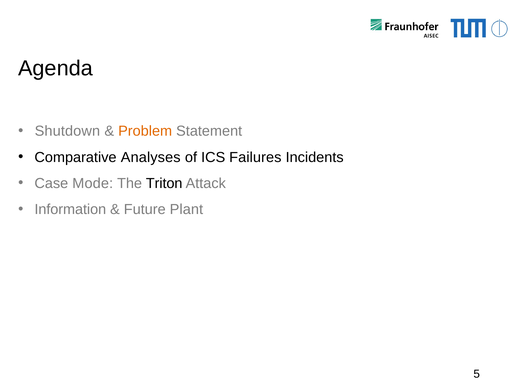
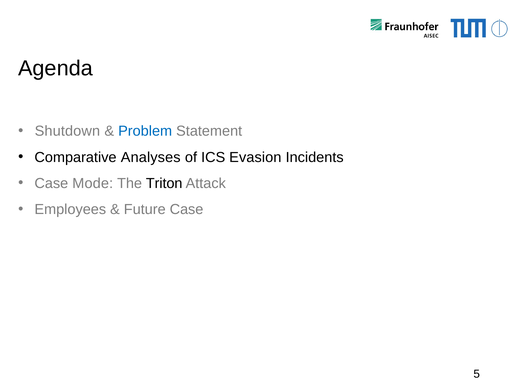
Problem colour: orange -> blue (145, 131)
Failures: Failures -> Evasion (255, 157)
Information: Information -> Employees (70, 209)
Future Plant: Plant -> Case (187, 209)
